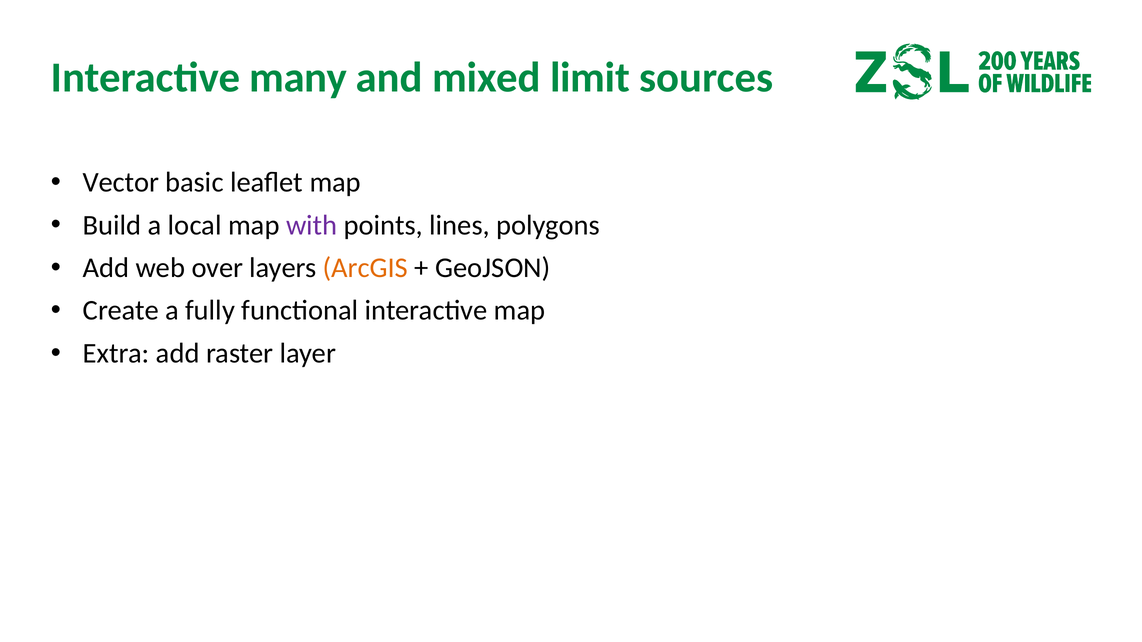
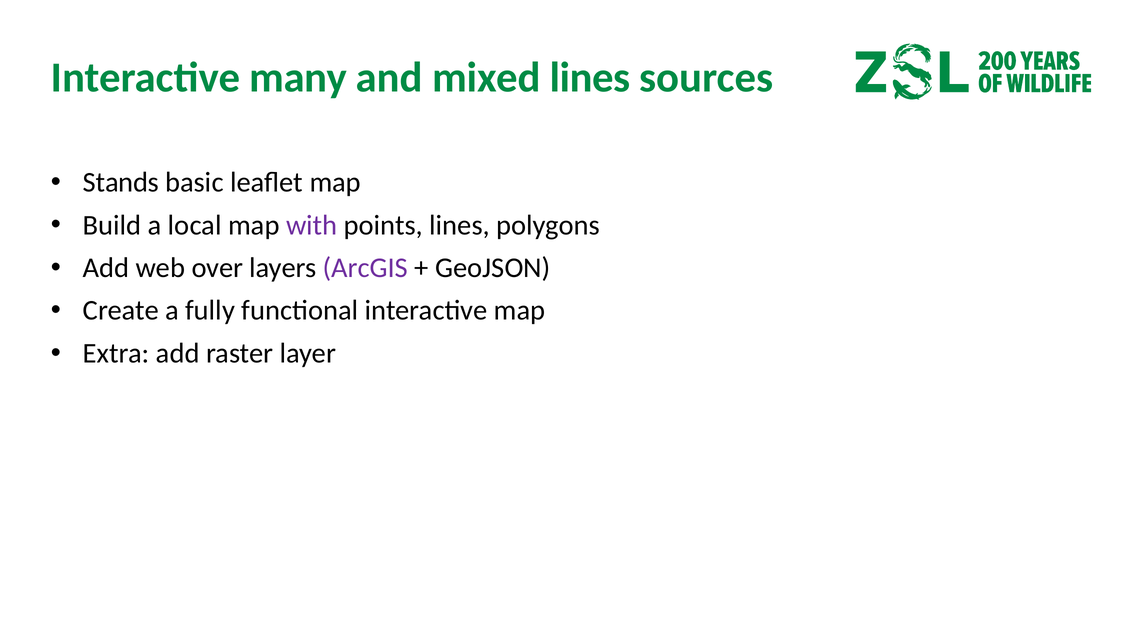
mixed limit: limit -> lines (590, 78)
Vector: Vector -> Stands (121, 183)
ArcGIS colour: orange -> purple (365, 268)
